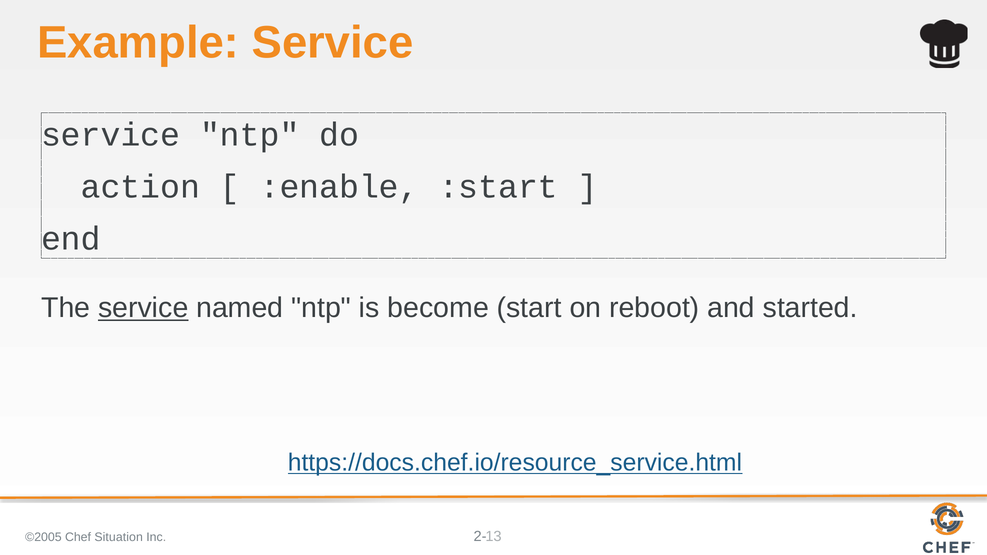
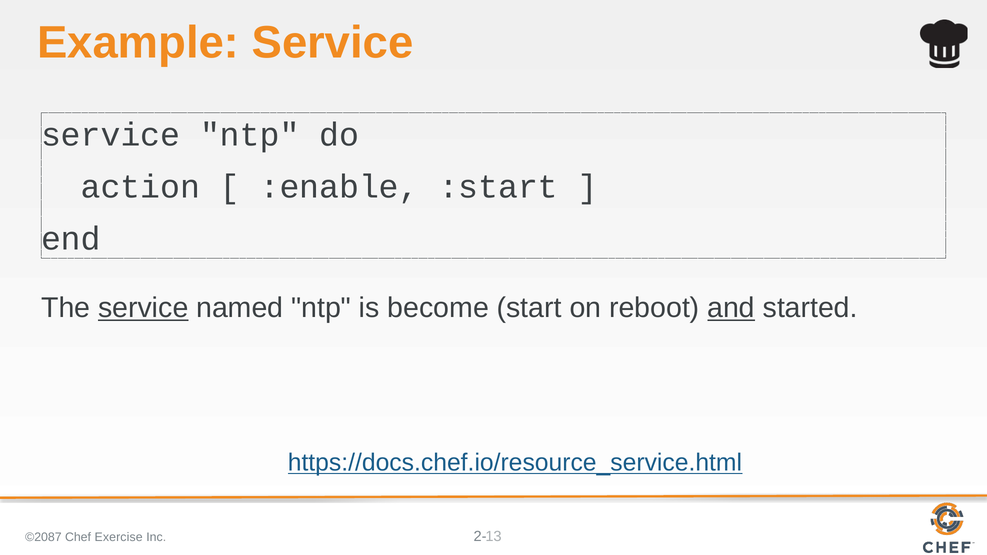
and underline: none -> present (731, 308)
©2005: ©2005 -> ©2087 (43, 537)
Situation: Situation -> Exercise (119, 537)
